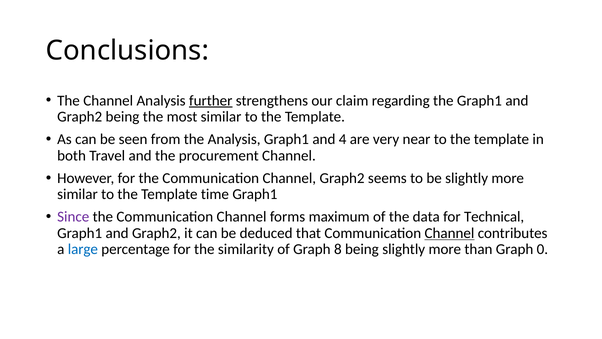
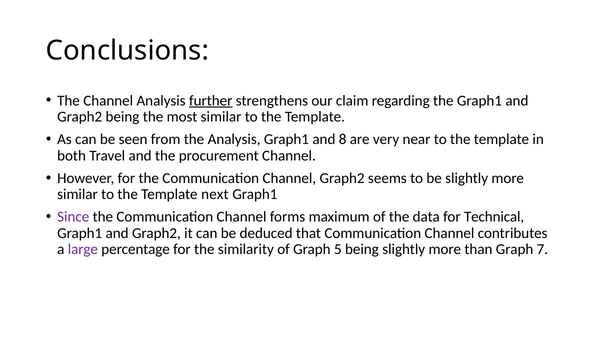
4: 4 -> 8 (343, 139)
time: time -> next (215, 194)
Channel underline: present -> none (449, 233)
large colour: blue -> purple (83, 249)
8: 8 -> 5 (338, 249)
0: 0 -> 7 (542, 249)
